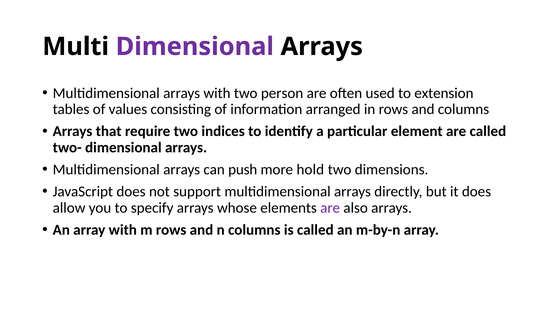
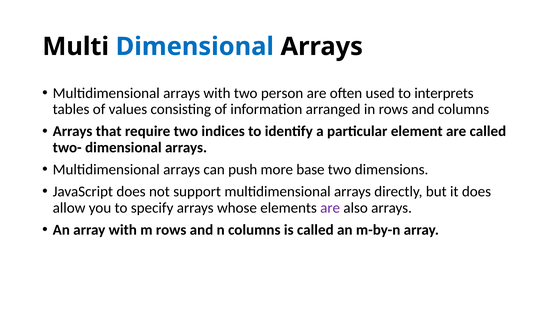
Dimensional colour: purple -> blue (195, 47)
extension: extension -> interprets (444, 93)
hold: hold -> base (310, 170)
